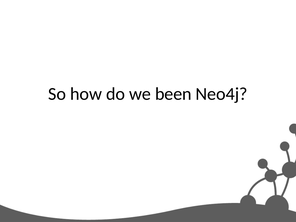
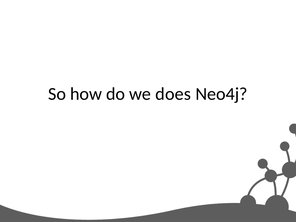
been: been -> does (173, 94)
